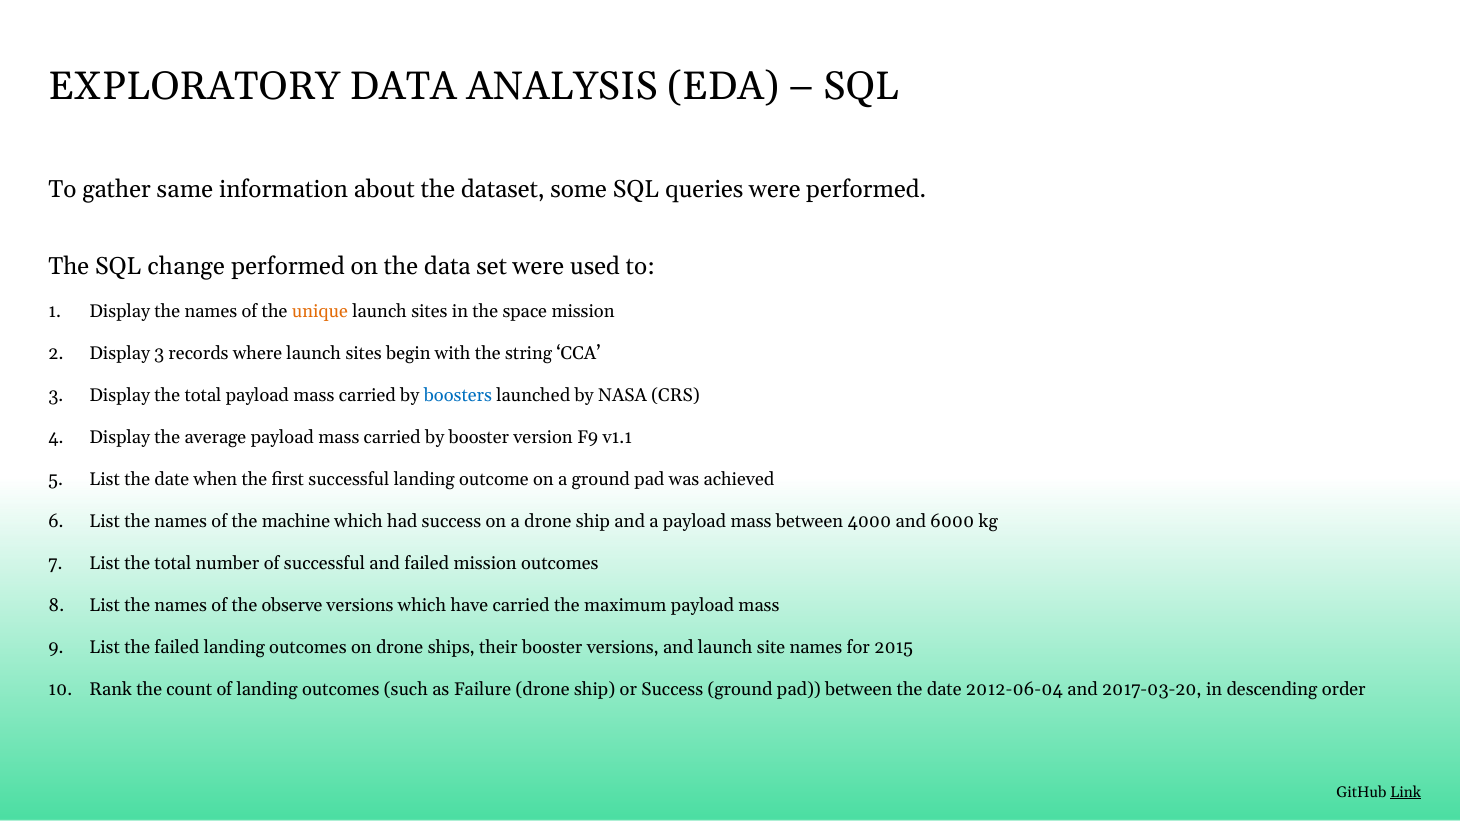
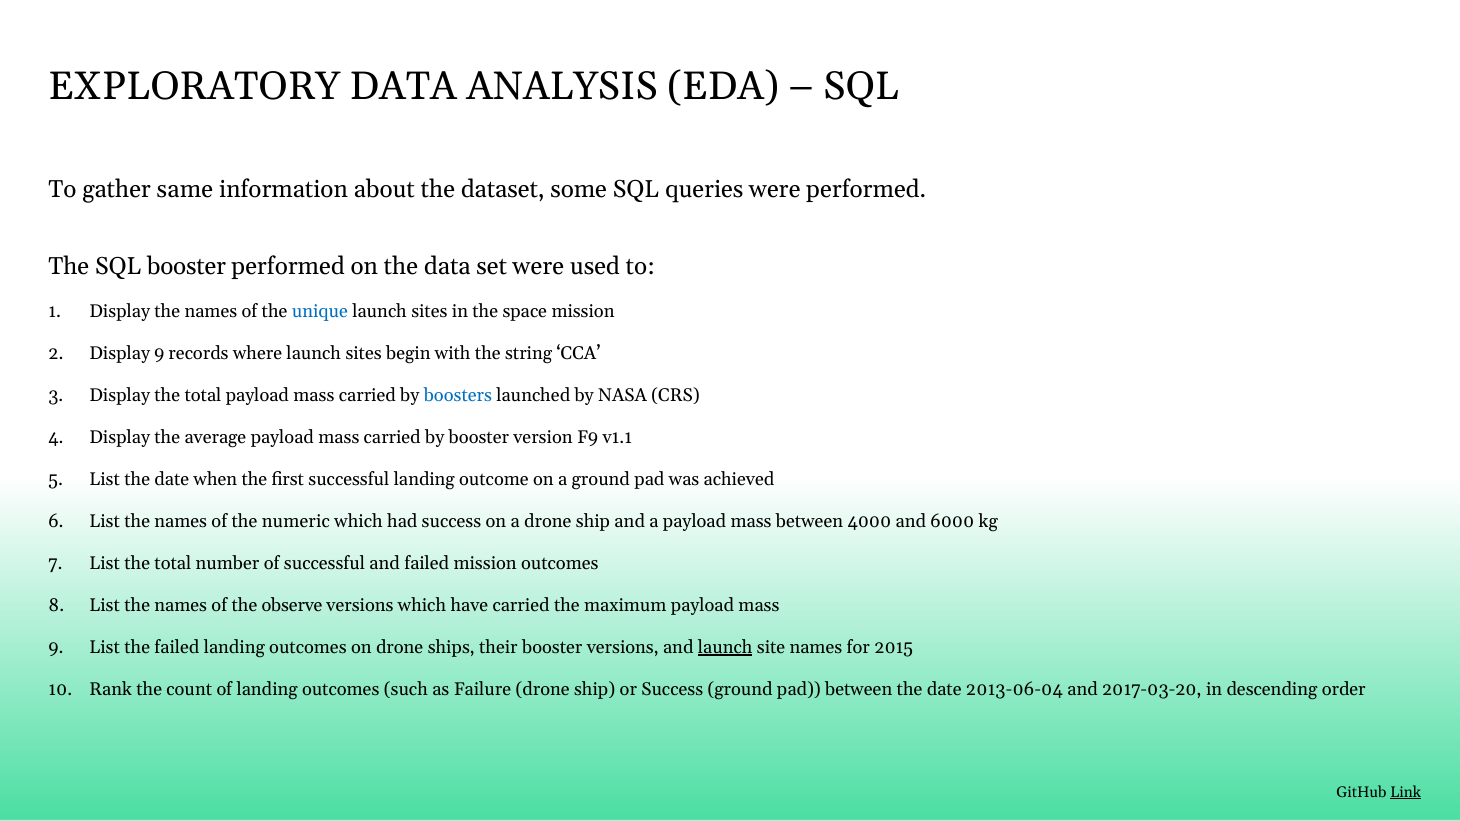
SQL change: change -> booster (186, 266)
unique colour: orange -> blue (320, 311)
Display 3: 3 -> 9 (159, 353)
machine: machine -> numeric (296, 521)
launch underline: none -> present (725, 647)
2012-06-04: 2012-06-04 -> 2013-06-04 (1014, 689)
